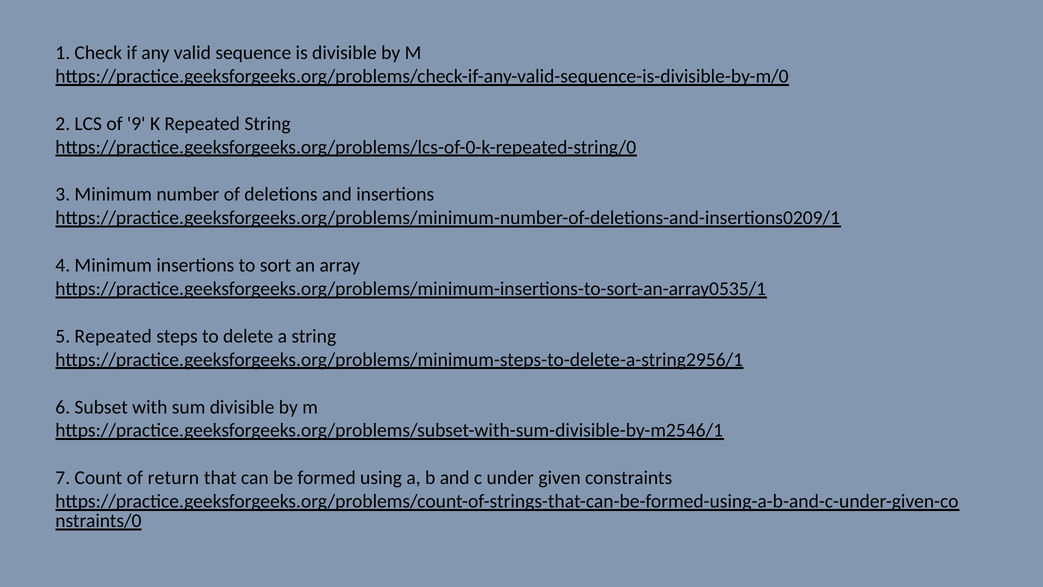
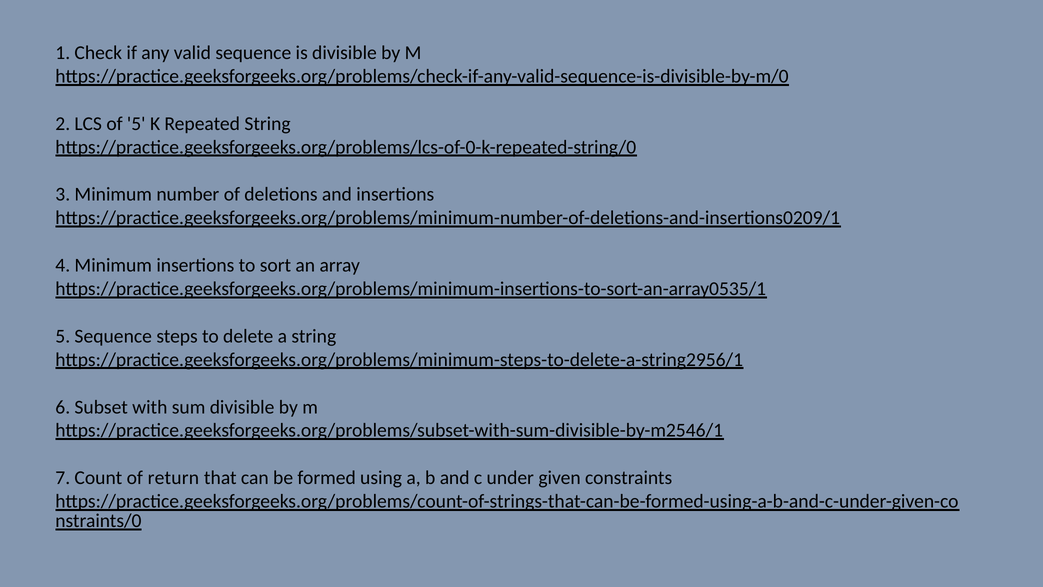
of 9: 9 -> 5 (136, 124)
5 Repeated: Repeated -> Sequence (113, 336)
